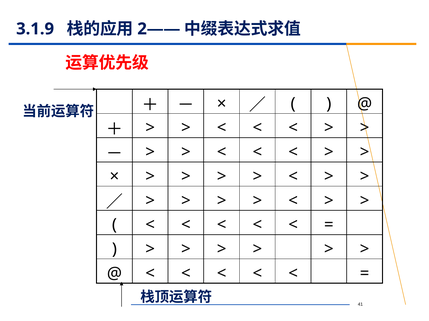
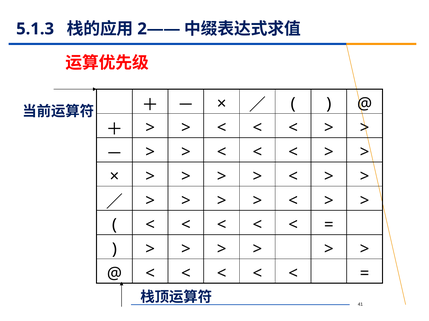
3.1.9: 3.1.9 -> 5.1.3 (35, 29)
